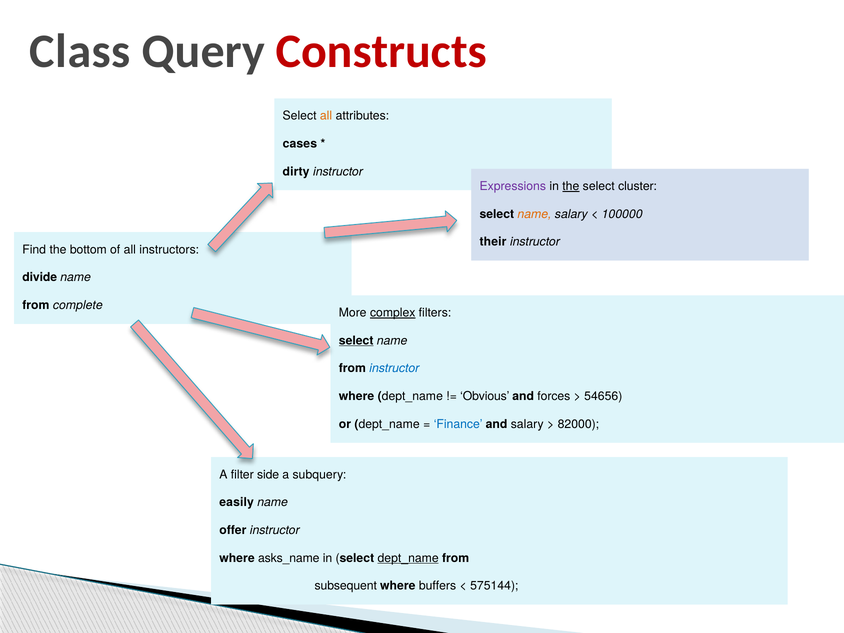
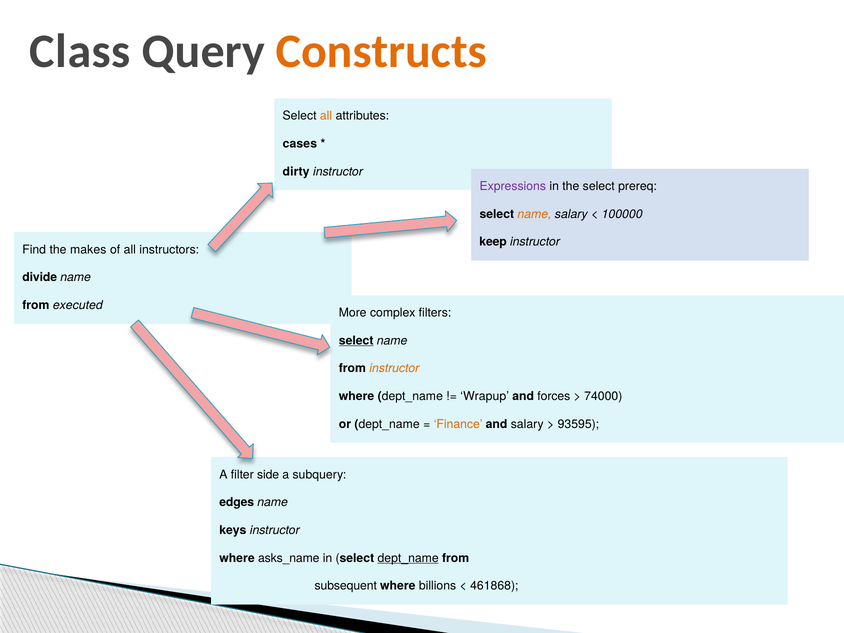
Constructs colour: red -> orange (381, 51)
the underline: present -> none (571, 186)
cluster: cluster -> prereq (638, 186)
their: their -> keep (493, 242)
bottom: bottom -> makes (88, 249)
complete: complete -> executed (78, 305)
complex underline: present -> none (393, 313)
instructor colour: blue -> orange (394, 368)
Obvious: Obvious -> Wrapup (485, 396)
54656: 54656 -> 74000 (603, 396)
Finance colour: blue -> orange (458, 424)
82000: 82000 -> 93595 (578, 424)
easily: easily -> edges (237, 502)
offer: offer -> keys (233, 530)
buffers: buffers -> billions (438, 586)
575144: 575144 -> 461868 (494, 586)
